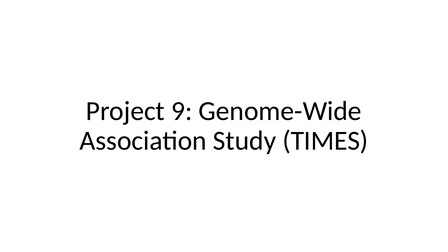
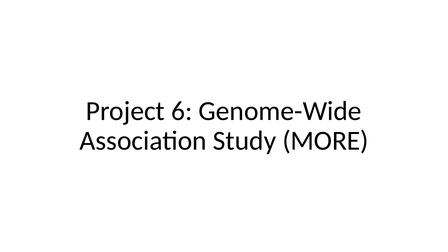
9: 9 -> 6 (182, 111)
TIMES: TIMES -> MORE (325, 141)
